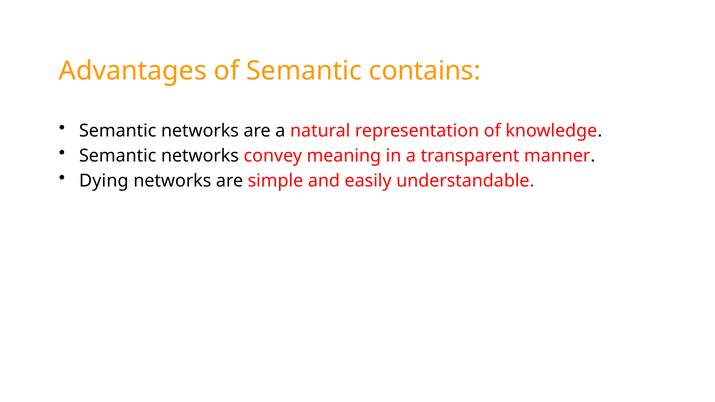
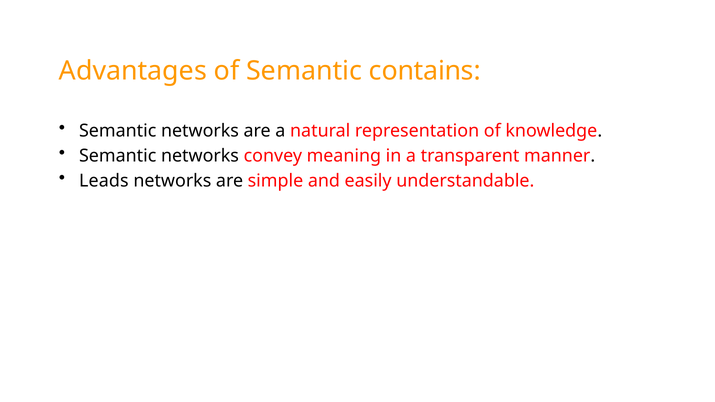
Dying: Dying -> Leads (104, 181)
